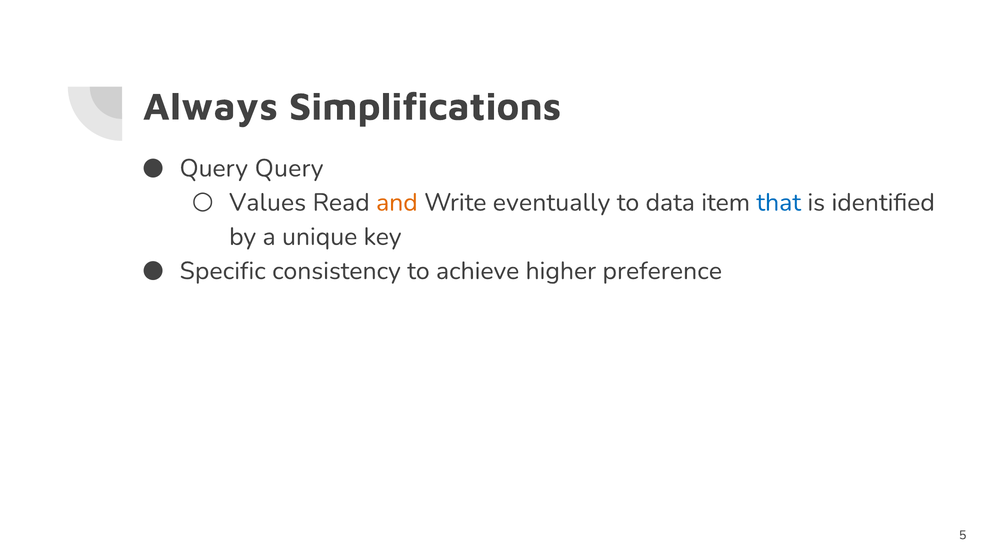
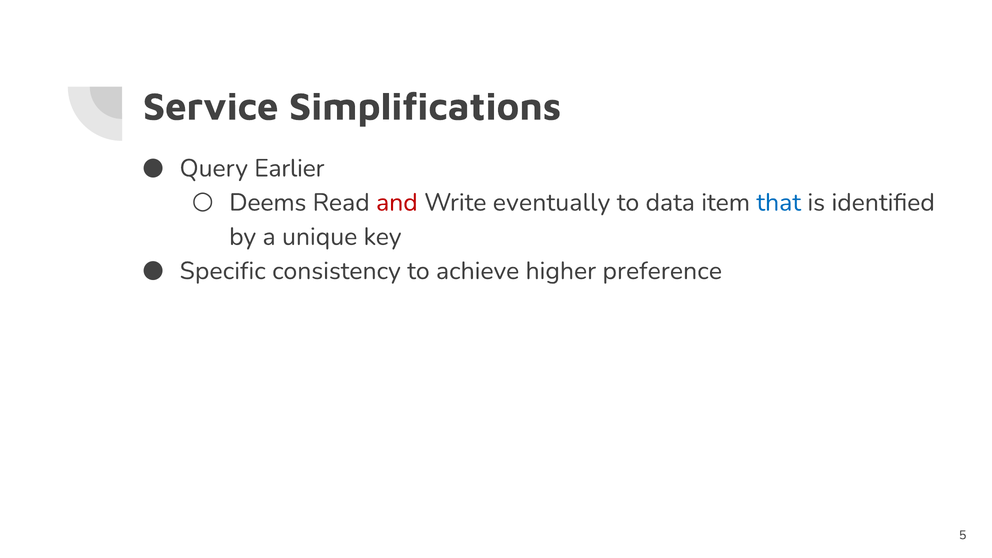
Always: Always -> Service (211, 107)
Query Query: Query -> Earlier (289, 168)
Values: Values -> Deems (268, 202)
and colour: orange -> red (397, 202)
